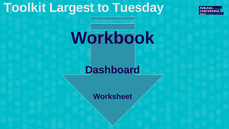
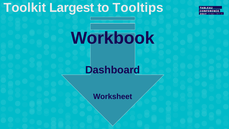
Tuesday: Tuesday -> Tooltips (138, 8)
